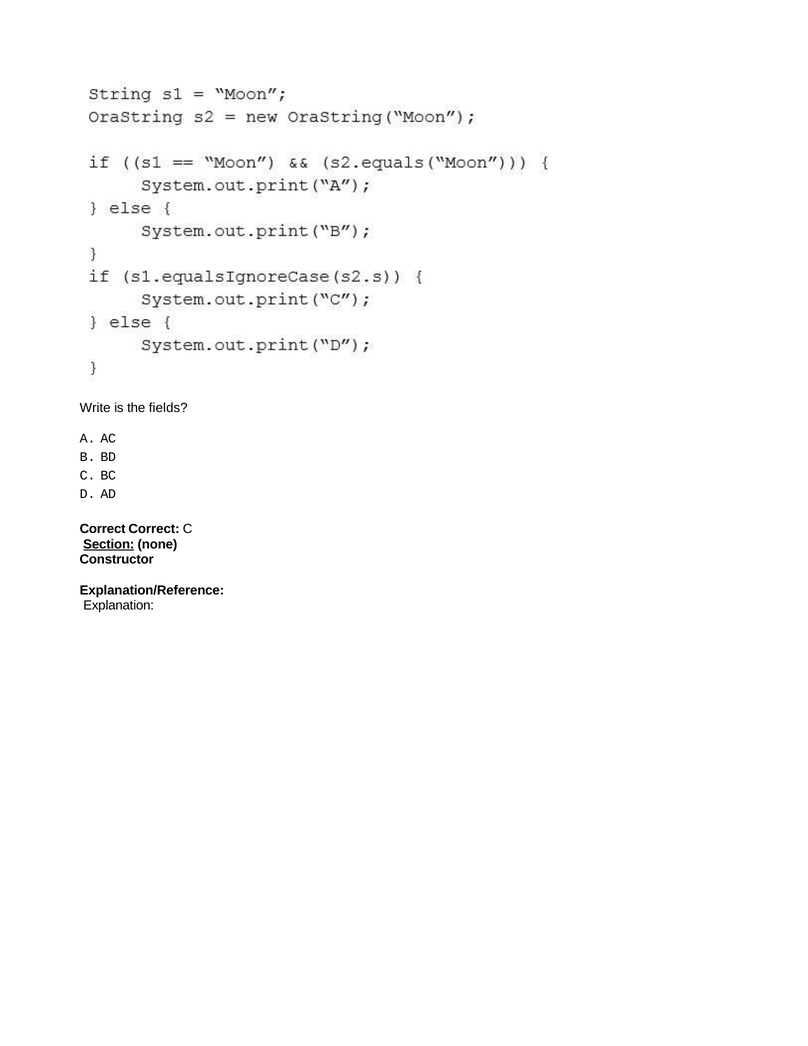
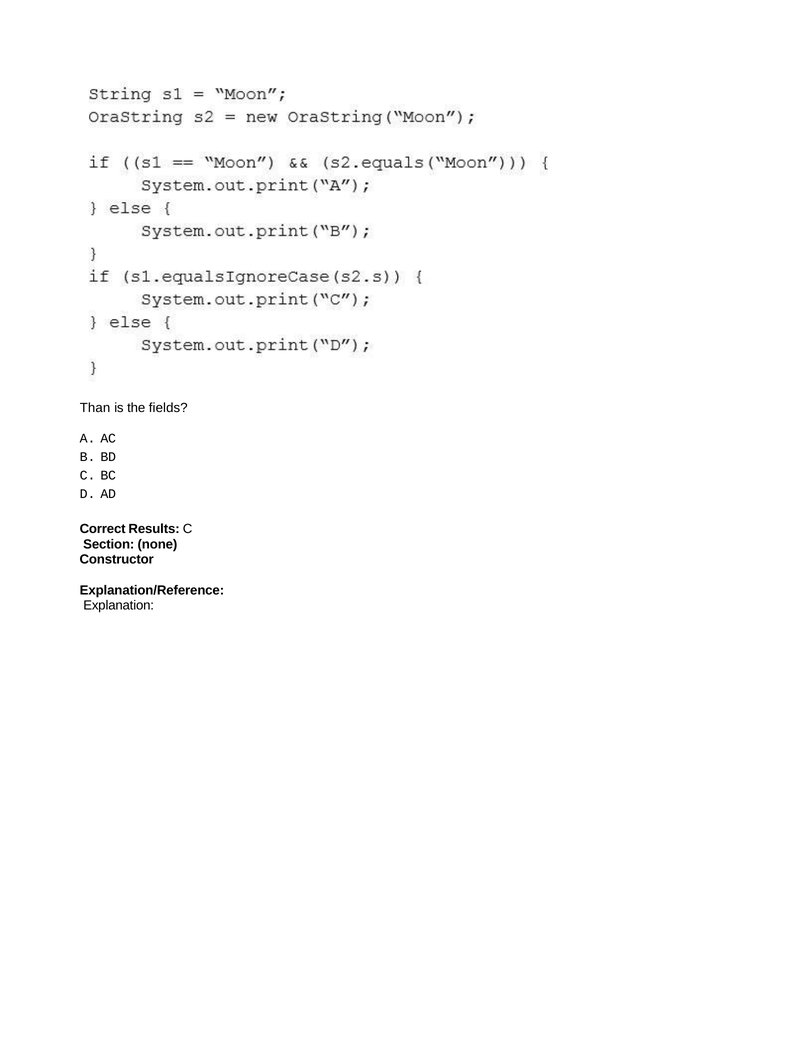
Write: Write -> Than (95, 408)
Correct Correct: Correct -> Results (154, 529)
Section underline: present -> none (109, 544)
